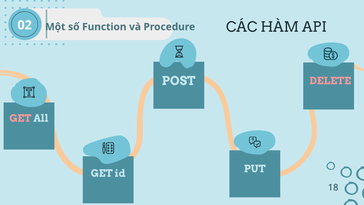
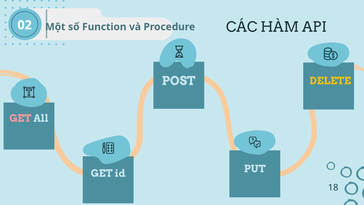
DELETE colour: pink -> yellow (330, 81)
